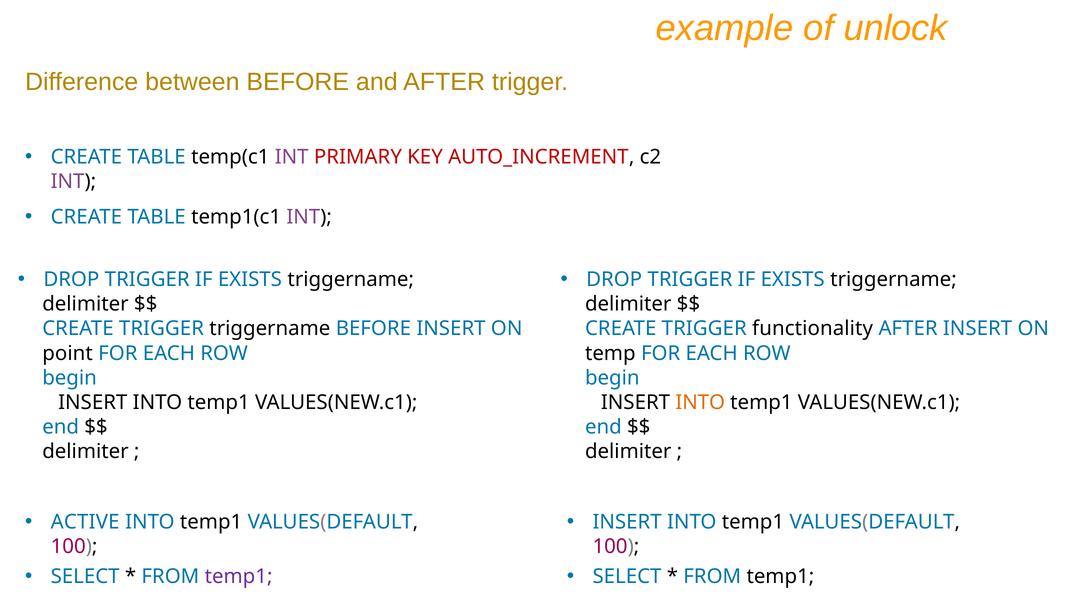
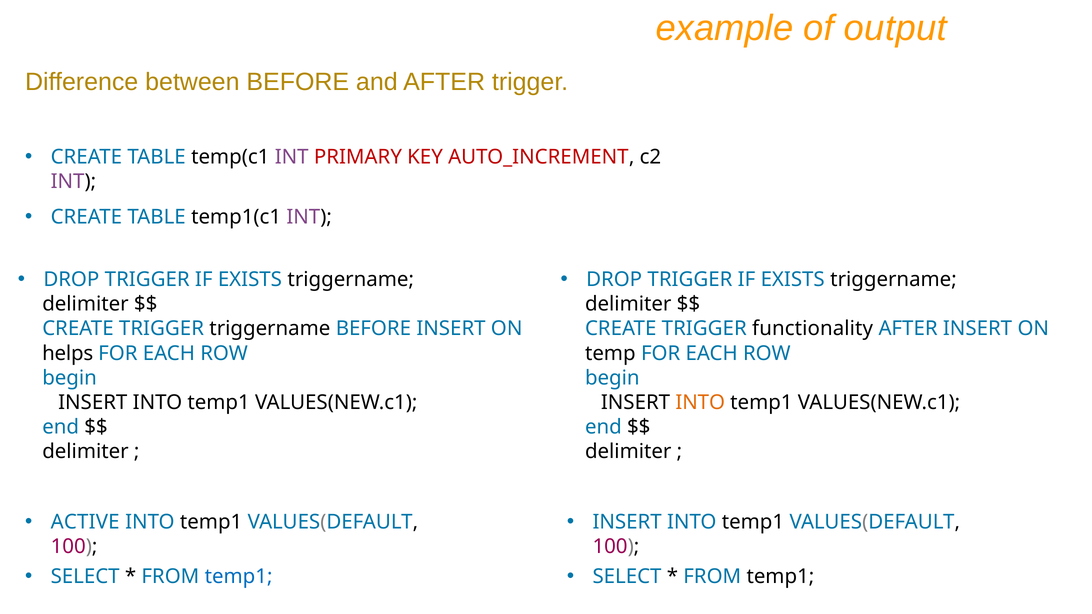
unlock: unlock -> output (895, 28)
point: point -> helps (68, 353)
temp1 colour: purple -> blue (239, 577)
